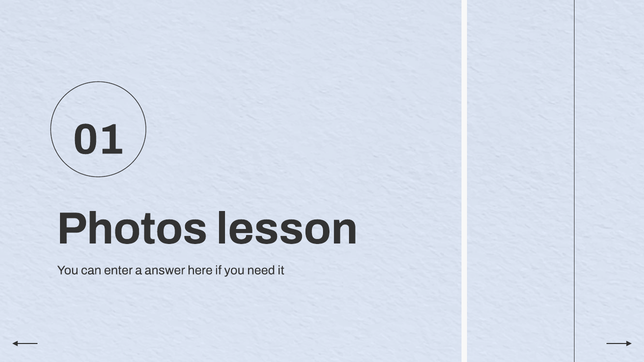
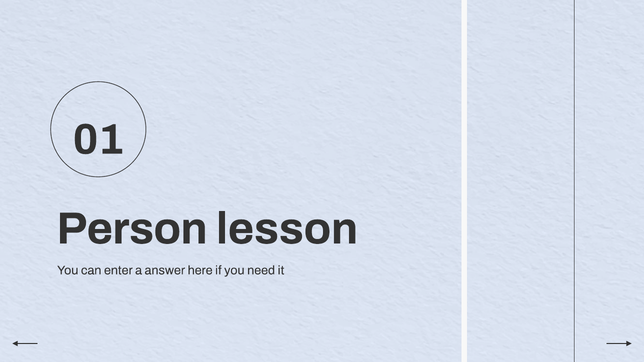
Photos: Photos -> Person (132, 229)
